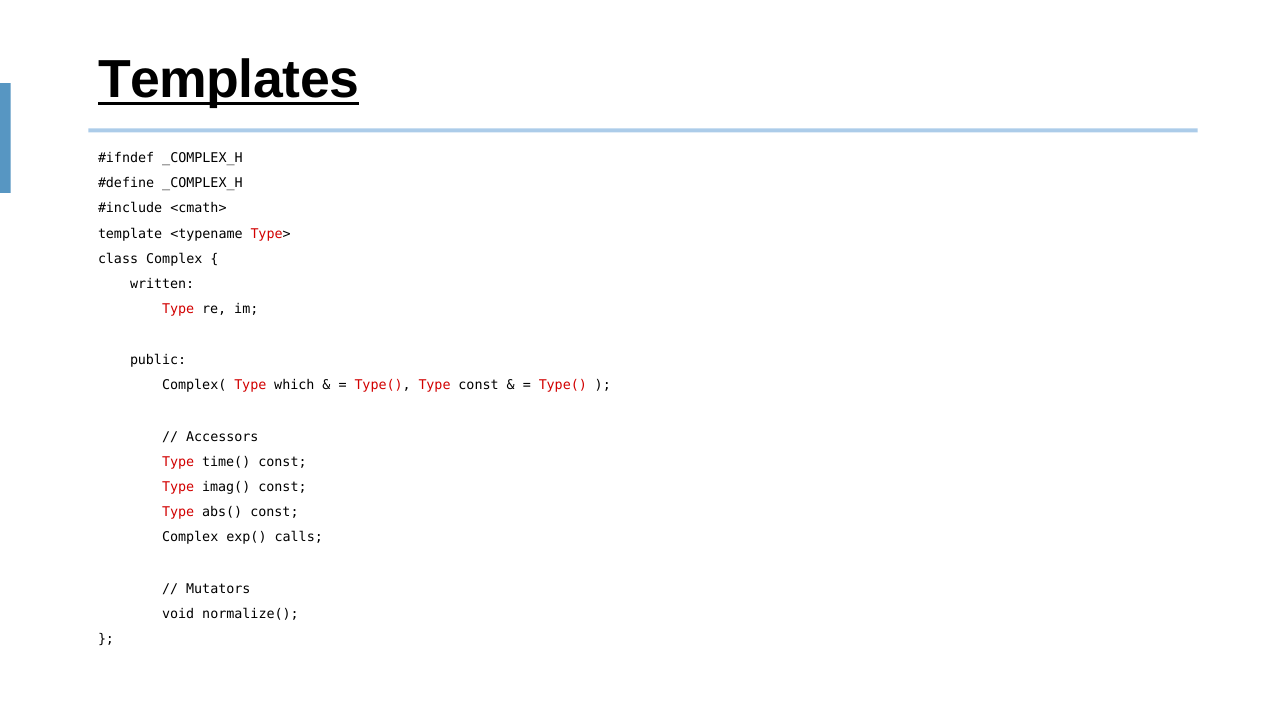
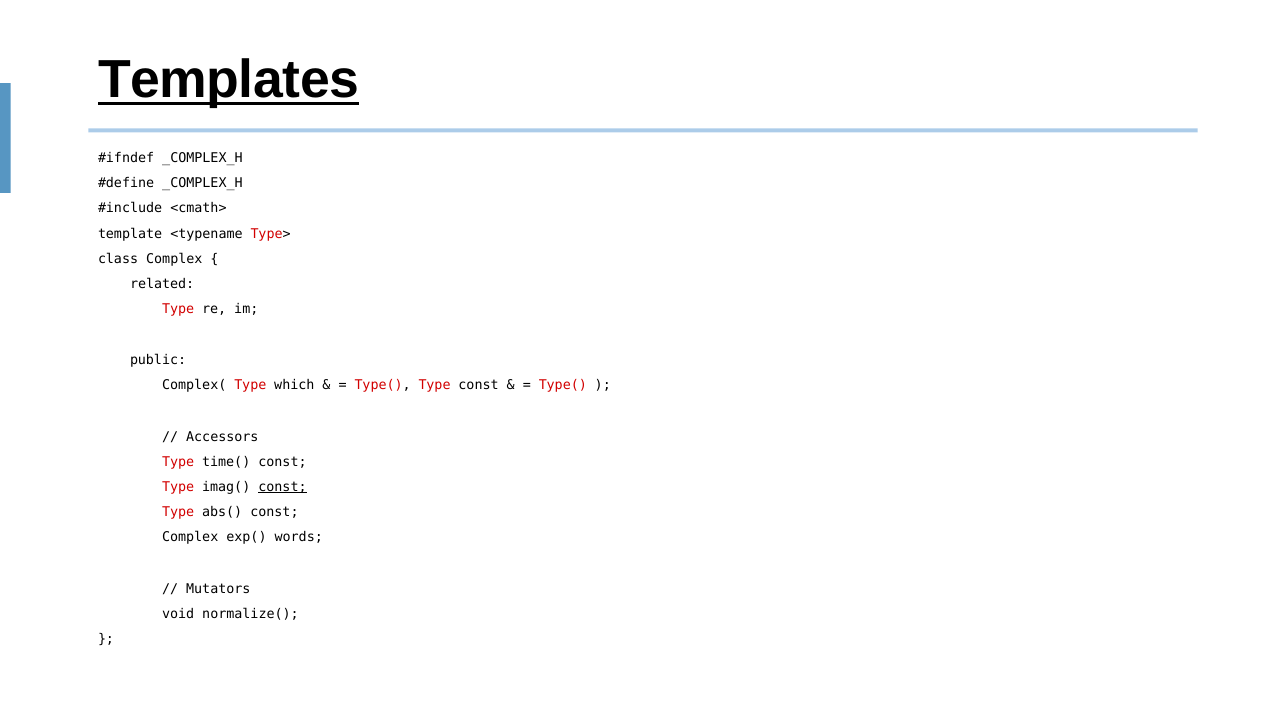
written: written -> related (162, 284)
const underline: none -> present (282, 487)
calls: calls -> words (299, 537)
